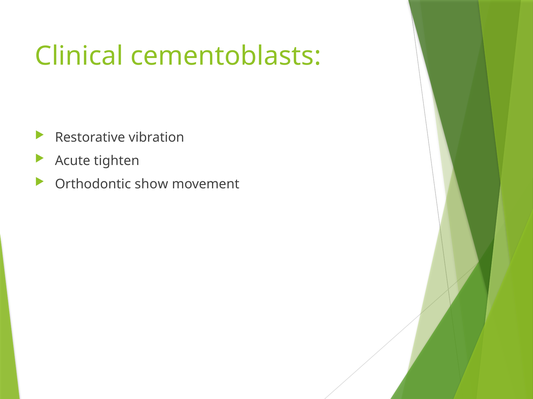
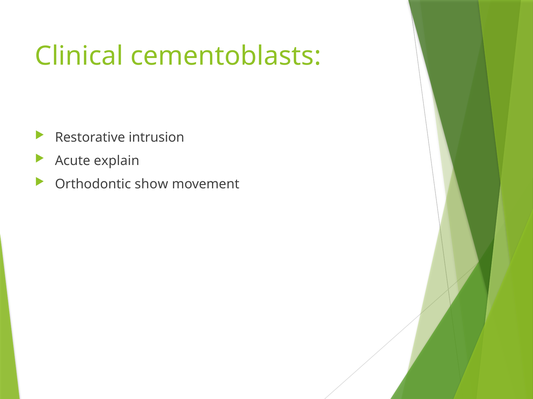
vibration: vibration -> intrusion (156, 138)
tighten: tighten -> explain (117, 161)
